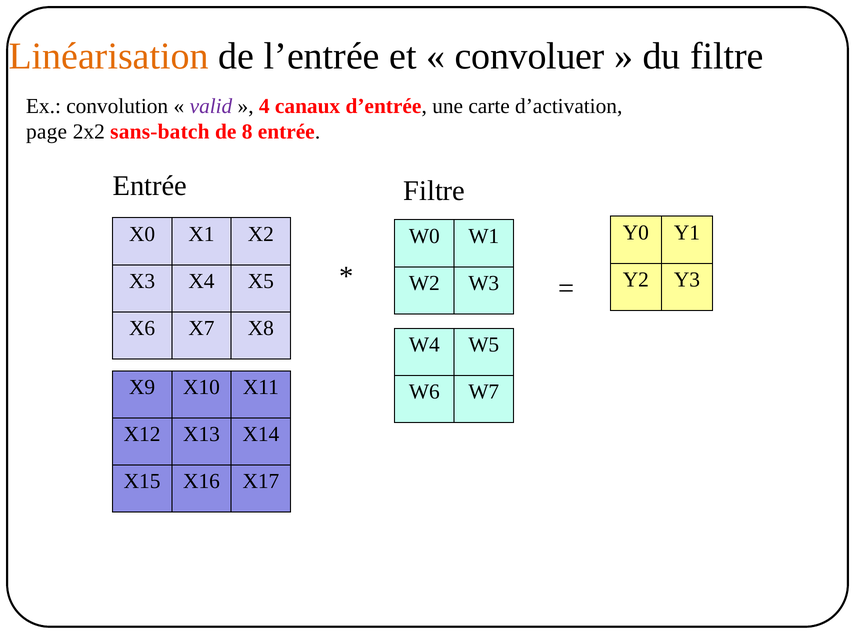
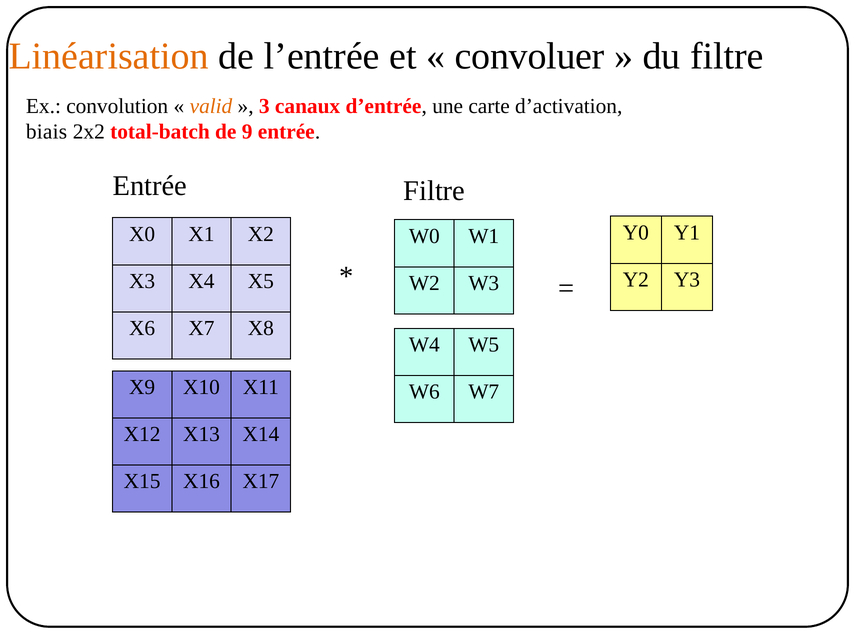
valid colour: purple -> orange (211, 106)
4: 4 -> 3 (264, 106)
page: page -> biais (47, 132)
sans-batch: sans-batch -> total-batch (160, 132)
8: 8 -> 9 (247, 132)
